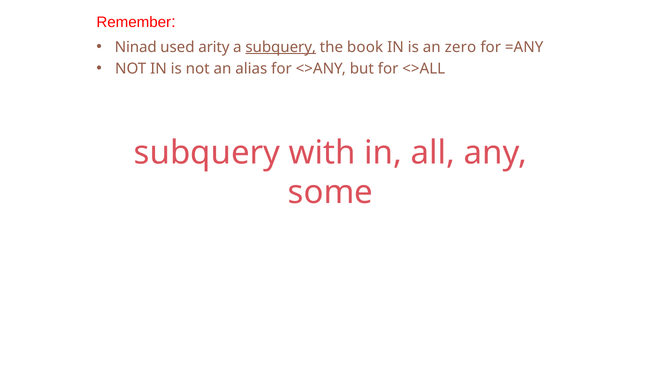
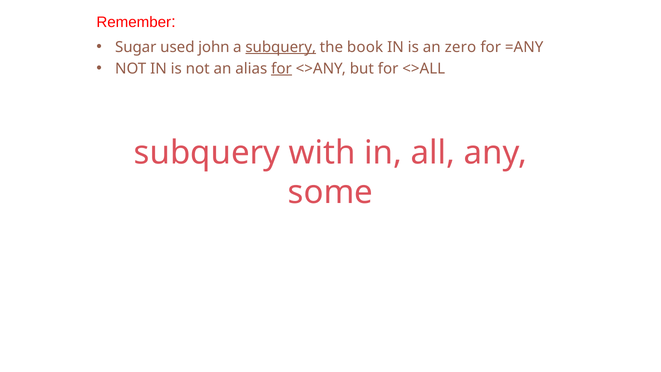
Ninad: Ninad -> Sugar (136, 47)
arity: arity -> john (214, 47)
for underline: none -> present (282, 69)
